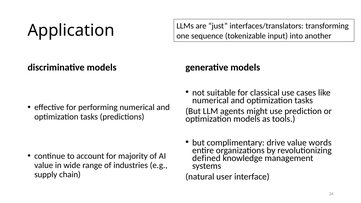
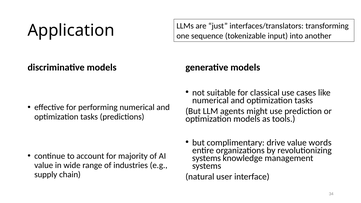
defined: defined -> systems (206, 158)
